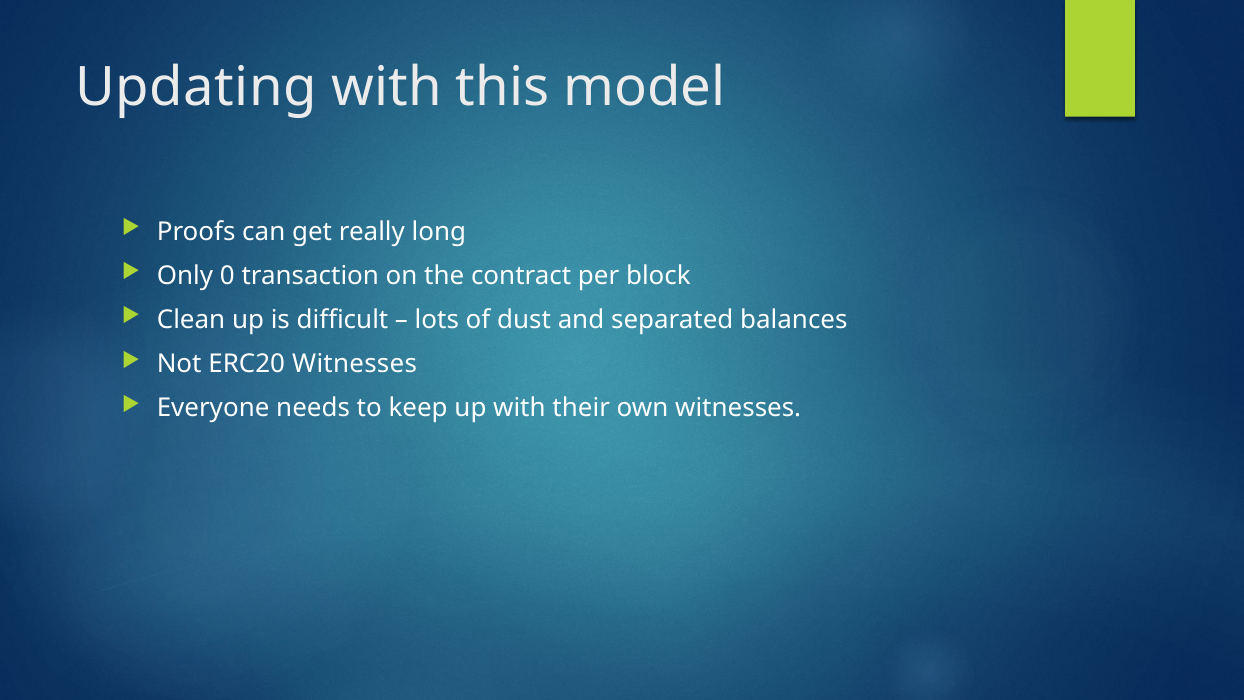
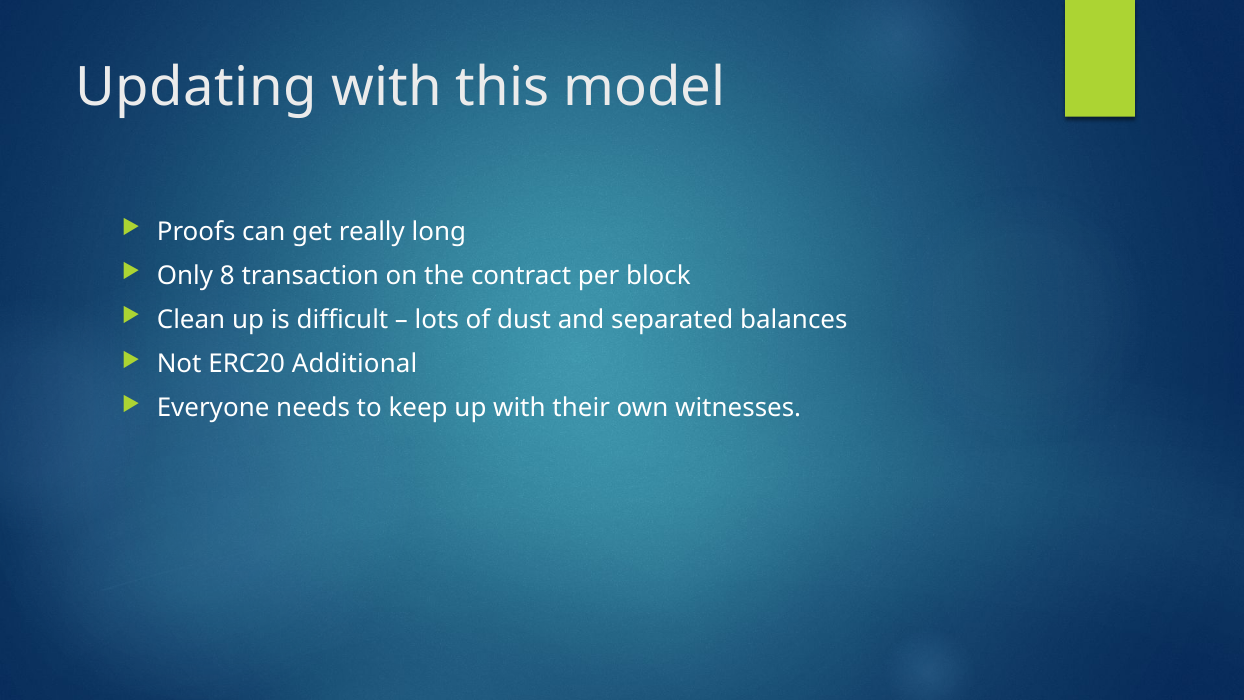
0: 0 -> 8 (227, 276)
ERC20 Witnesses: Witnesses -> Additional (355, 364)
